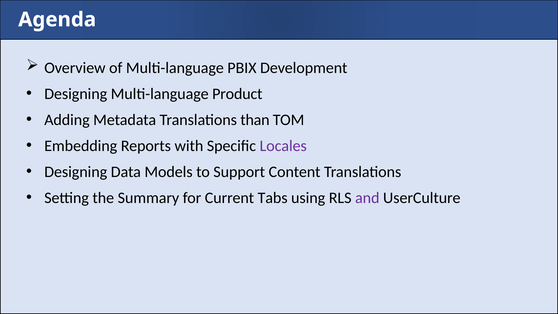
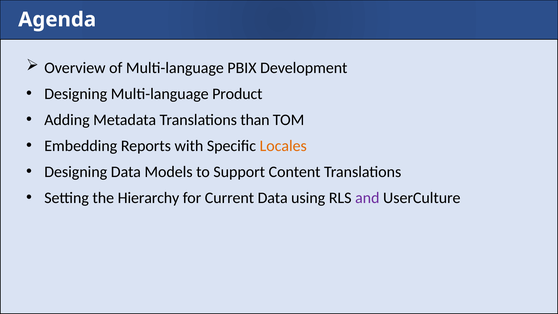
Locales colour: purple -> orange (283, 146)
Summary: Summary -> Hierarchy (148, 198)
Current Tabs: Tabs -> Data (273, 198)
